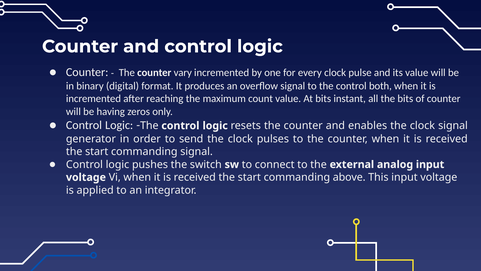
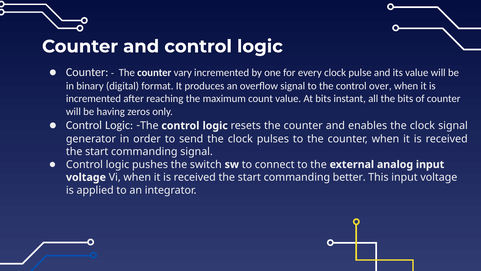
both: both -> over (380, 86)
above: above -> better (349, 177)
